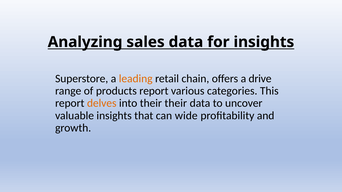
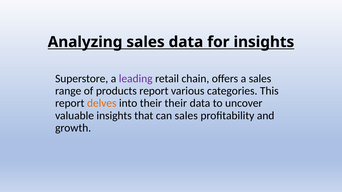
leading colour: orange -> purple (136, 79)
a drive: drive -> sales (260, 79)
can wide: wide -> sales (186, 116)
